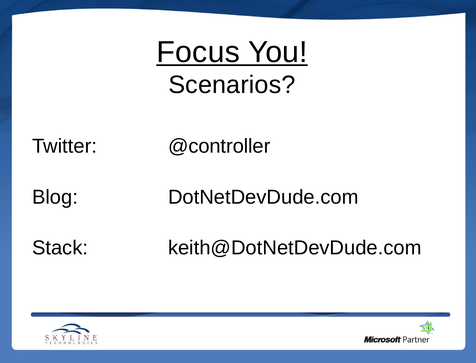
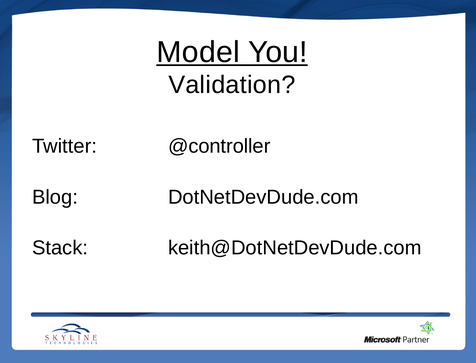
Focus: Focus -> Model (198, 52)
Scenarios: Scenarios -> Validation (232, 85)
